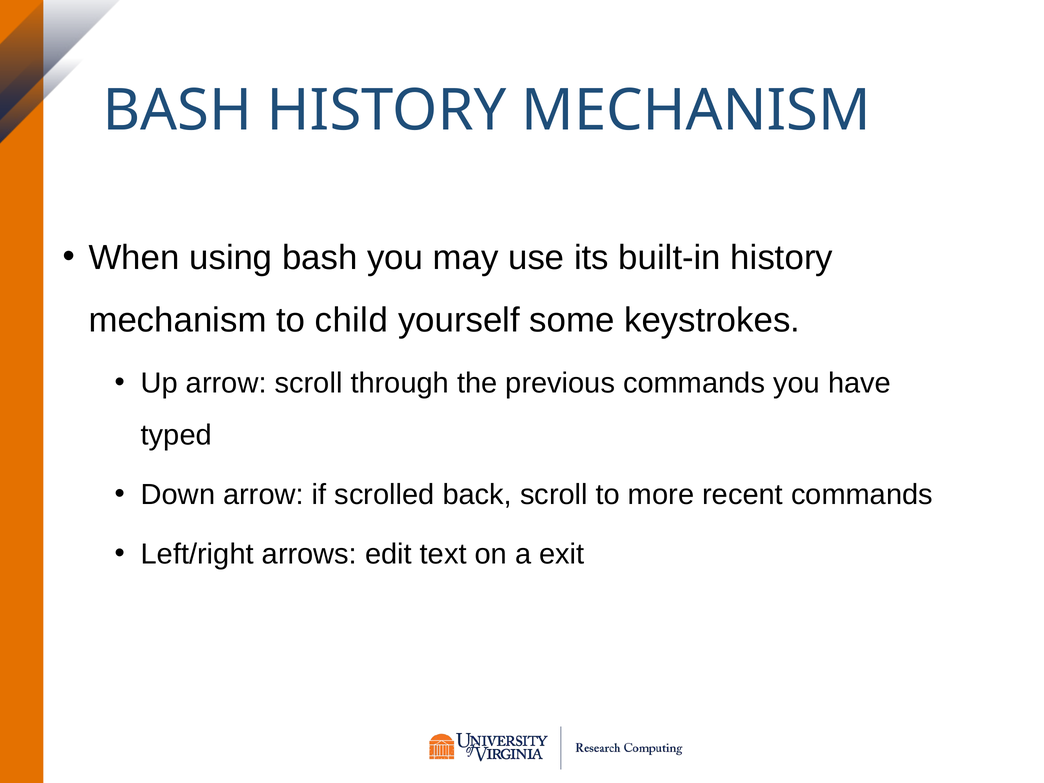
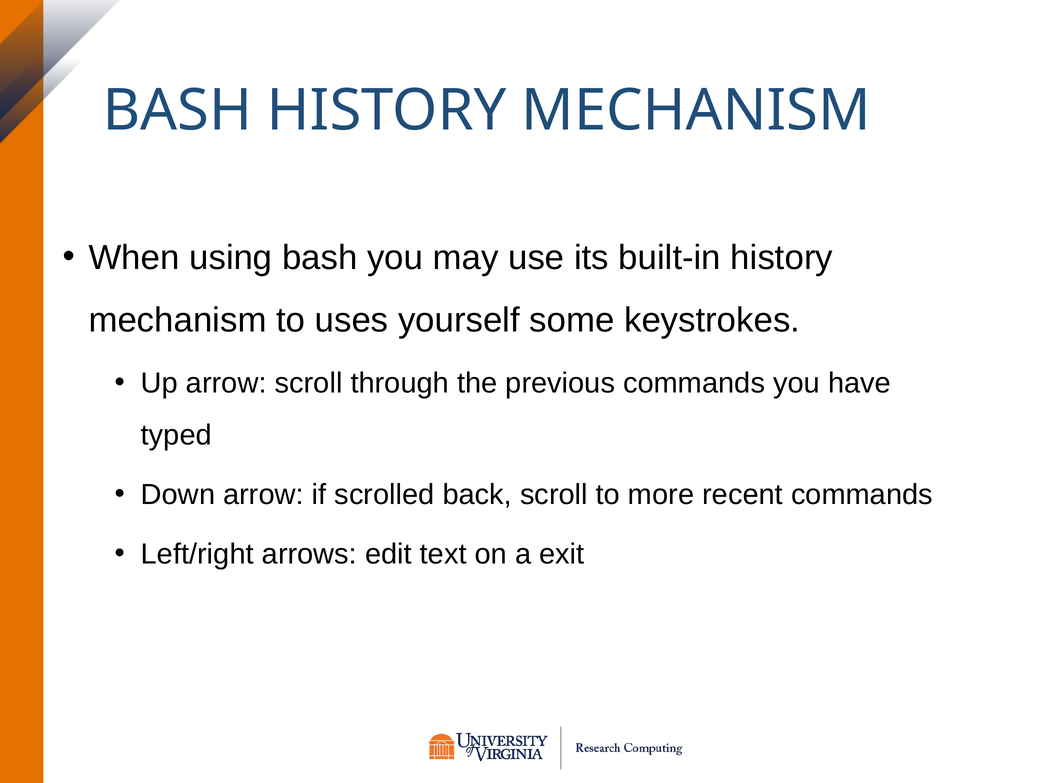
child: child -> uses (352, 320)
